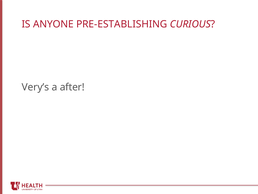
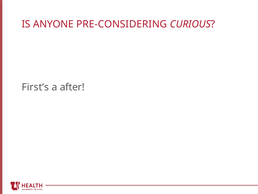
PRE-ESTABLISHING: PRE-ESTABLISHING -> PRE-CONSIDERING (122, 24)
Very’s: Very’s -> First’s (35, 87)
